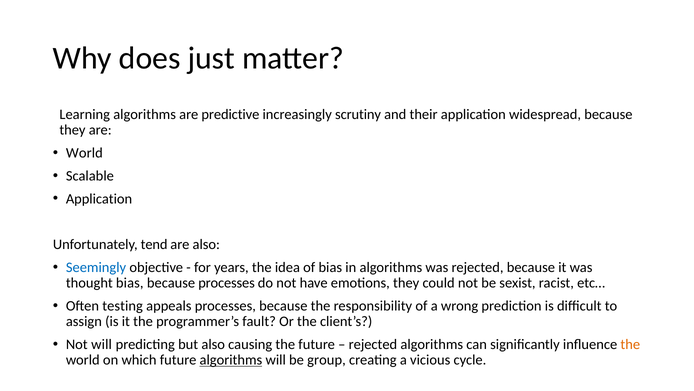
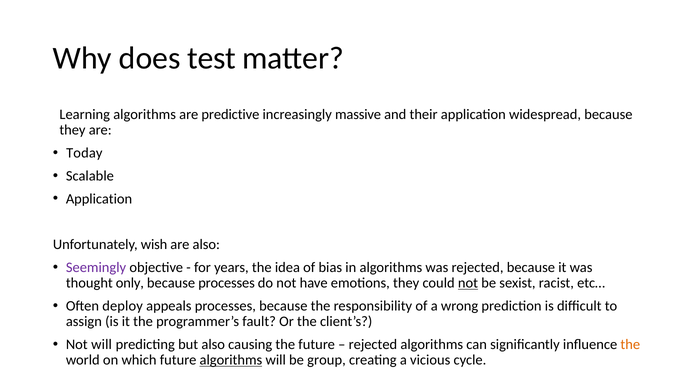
just: just -> test (211, 58)
scrutiny: scrutiny -> massive (358, 114)
World: World -> Today (84, 153)
tend: tend -> wish (154, 244)
Seemingly colour: blue -> purple (96, 267)
thought bias: bias -> only (130, 283)
not underline: none -> present (468, 283)
testing: testing -> deploy (123, 305)
